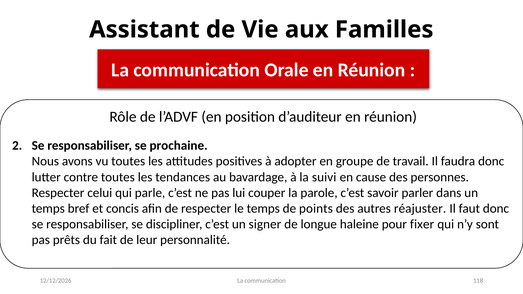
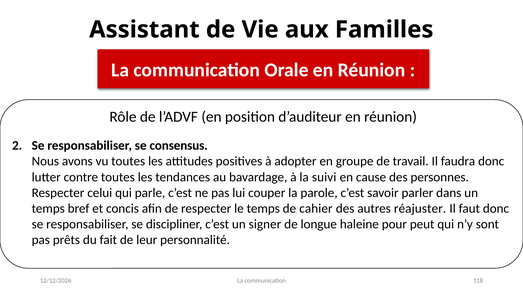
prochaine: prochaine -> consensus (179, 146)
points: points -> cahier (316, 209)
fixer: fixer -> peut (422, 224)
